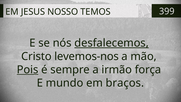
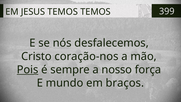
JESUS NOSSO: NOSSO -> TEMOS (63, 12)
desfalecemos underline: present -> none (112, 43)
levemos-nos: levemos-nos -> coração-nos (86, 56)
irmão: irmão -> nosso (117, 70)
